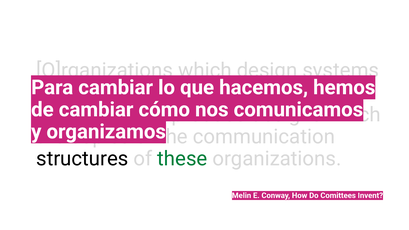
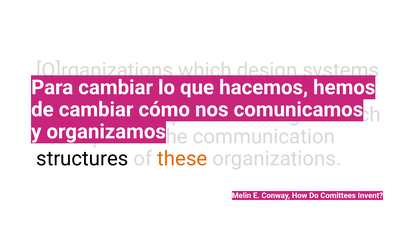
these colour: green -> orange (182, 159)
